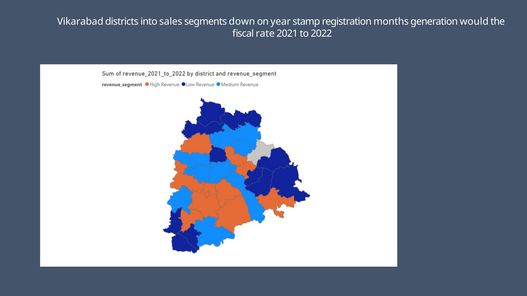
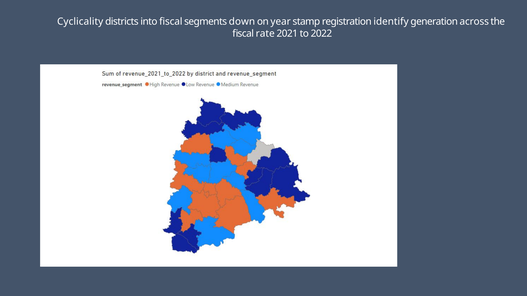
Vikarabad: Vikarabad -> Cyclicality (80, 22)
into sales: sales -> fiscal (171, 22)
months: months -> identify (391, 22)
would: would -> across (474, 22)
